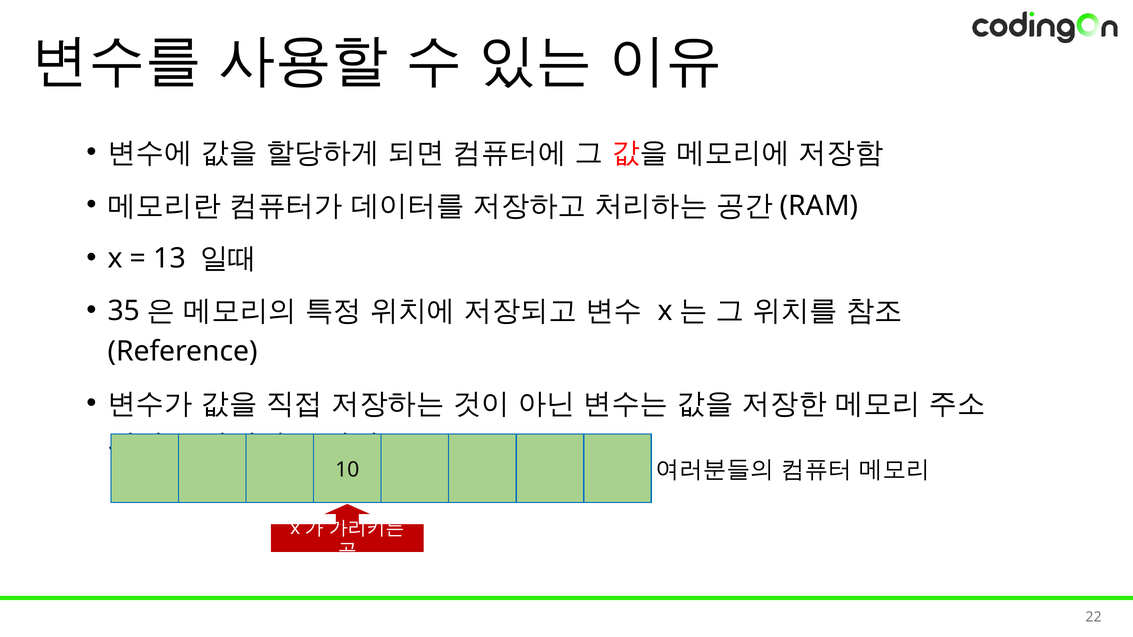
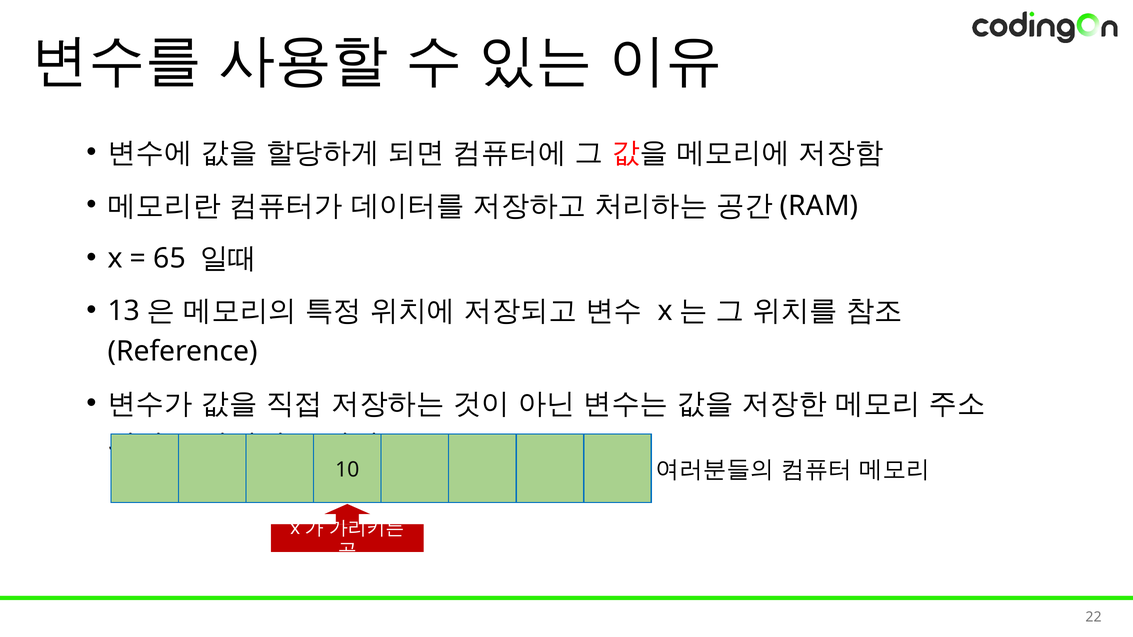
13: 13 -> 65 (170, 258)
35: 35 -> 13 (124, 311)
